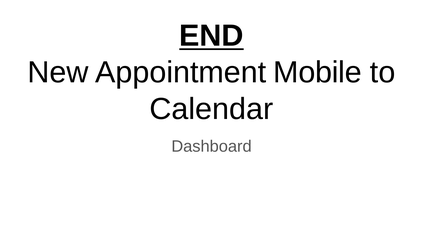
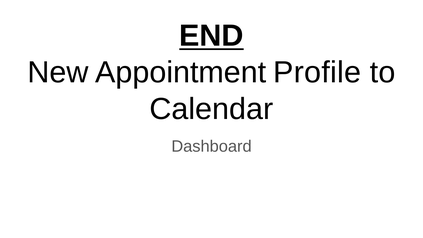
Mobile: Mobile -> Profile (317, 72)
